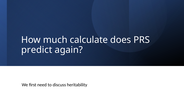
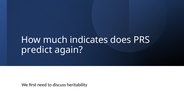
calculate: calculate -> indicates (89, 40)
